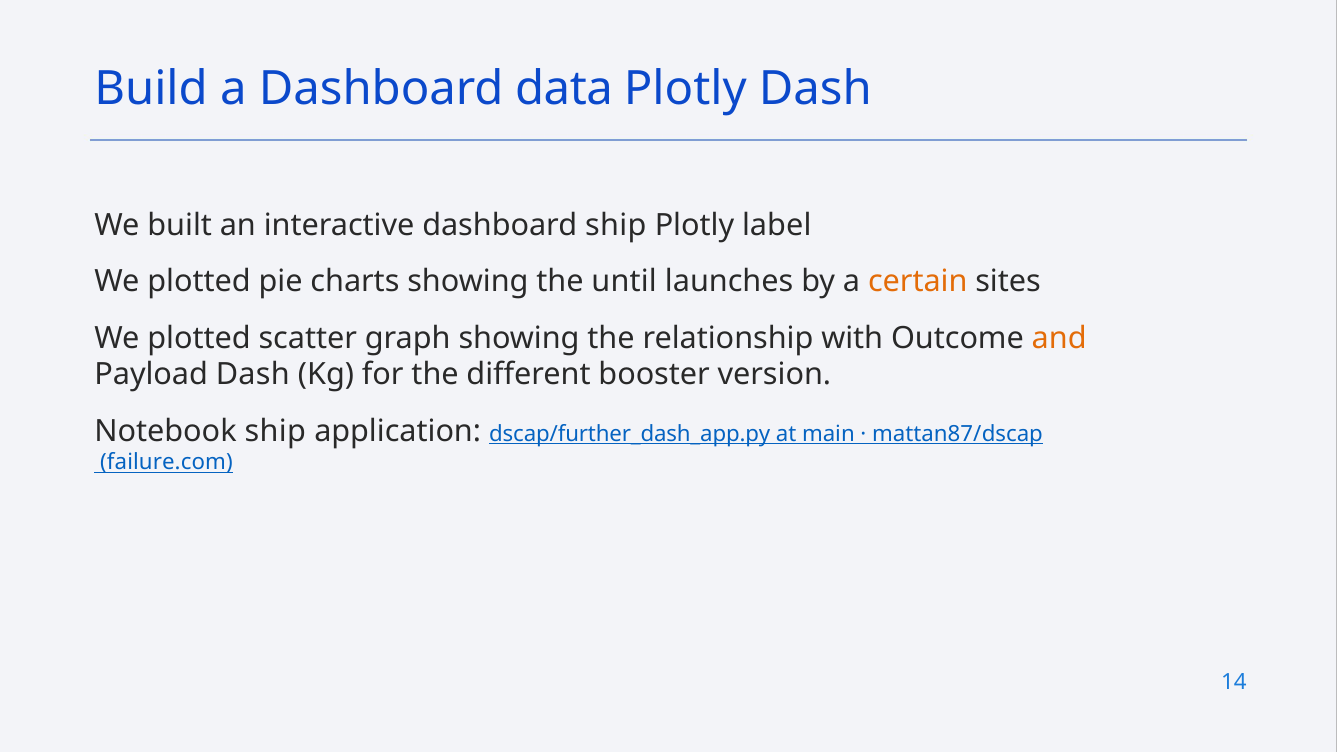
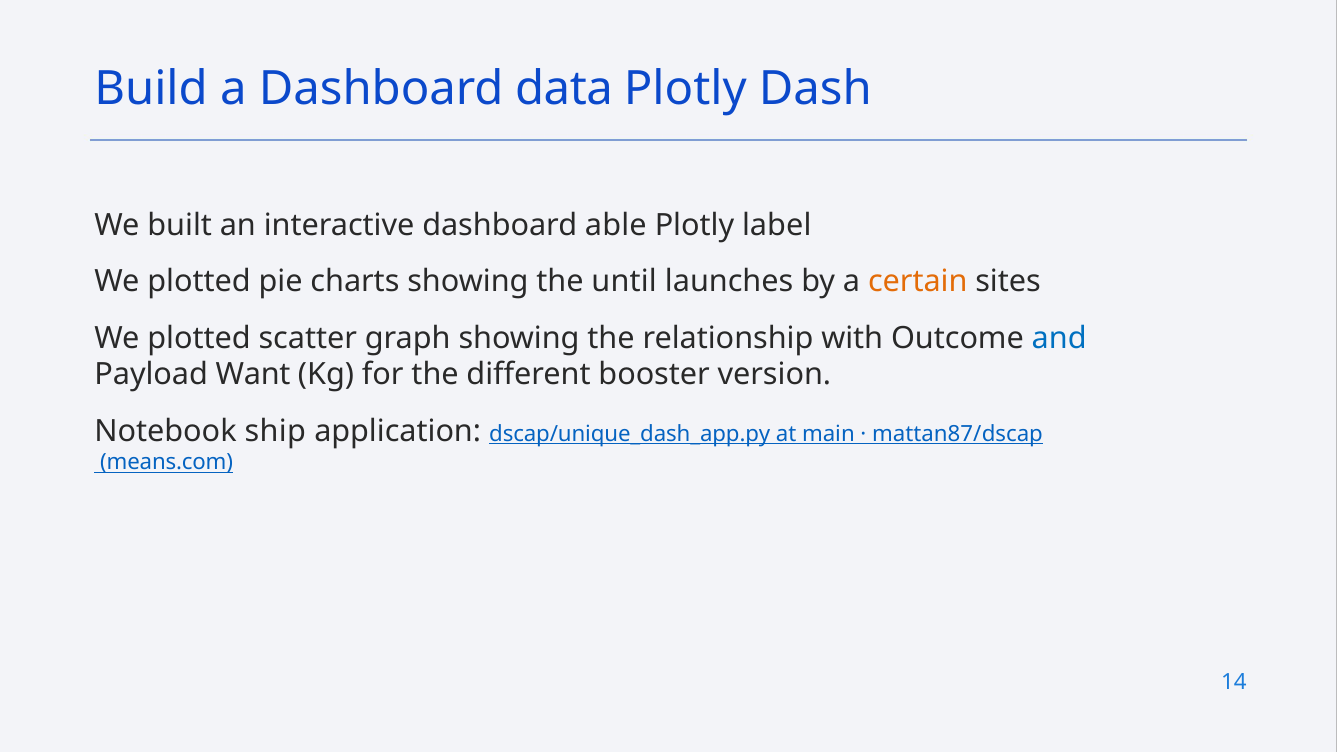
dashboard ship: ship -> able (616, 226)
and colour: orange -> blue (1059, 338)
Payload Dash: Dash -> Want (253, 375)
dscap/further_dash_app.py: dscap/further_dash_app.py -> dscap/unique_dash_app.py (630, 434)
failure.com: failure.com -> means.com (167, 462)
